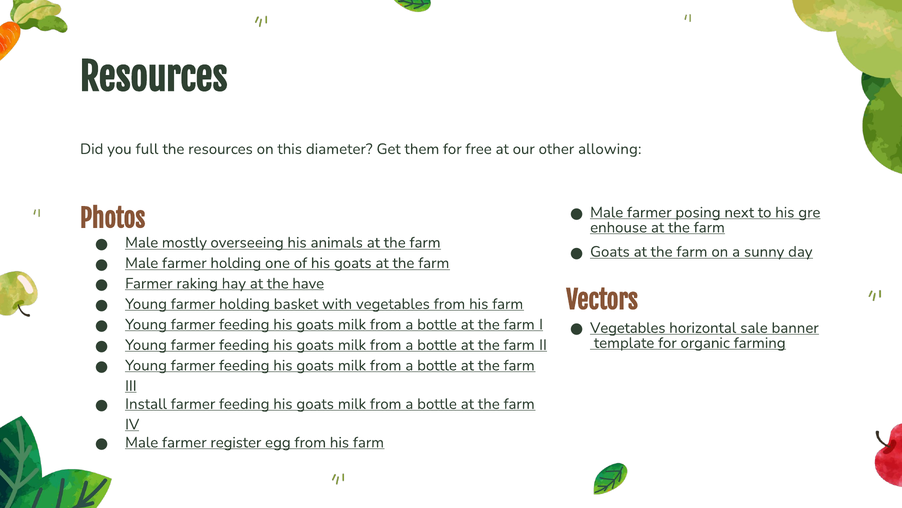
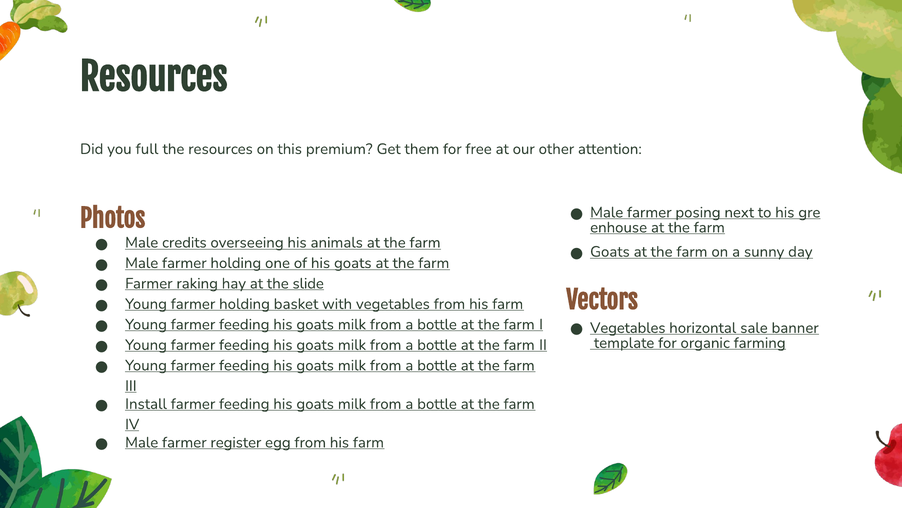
diameter: diameter -> premium (339, 149)
allowing: allowing -> attention (610, 149)
mostly: mostly -> credits (184, 242)
have: have -> slide (308, 283)
